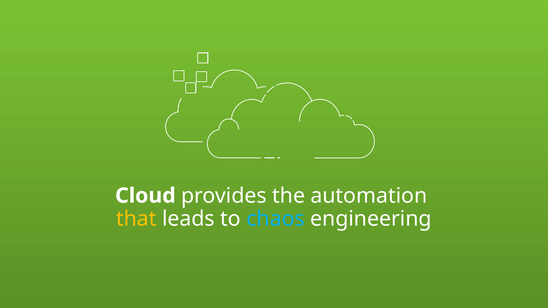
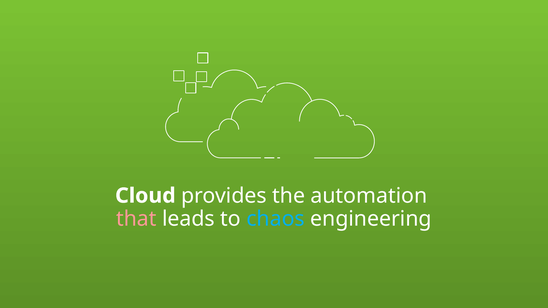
that colour: yellow -> pink (136, 219)
